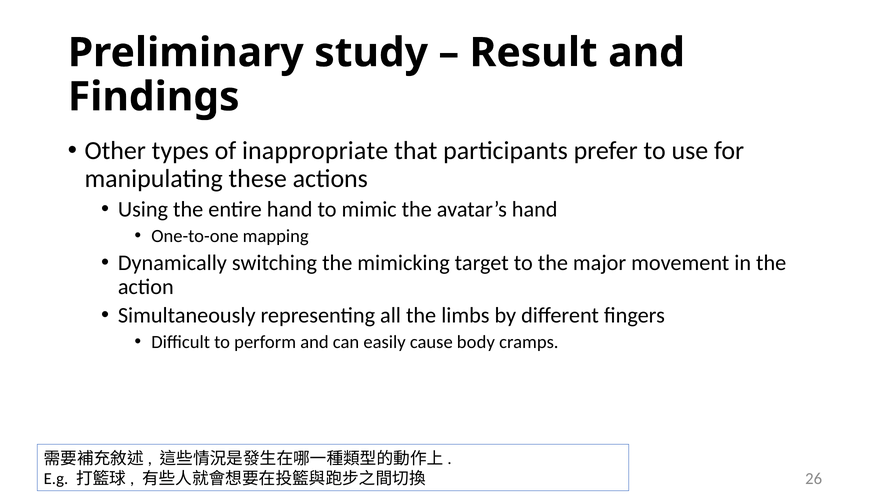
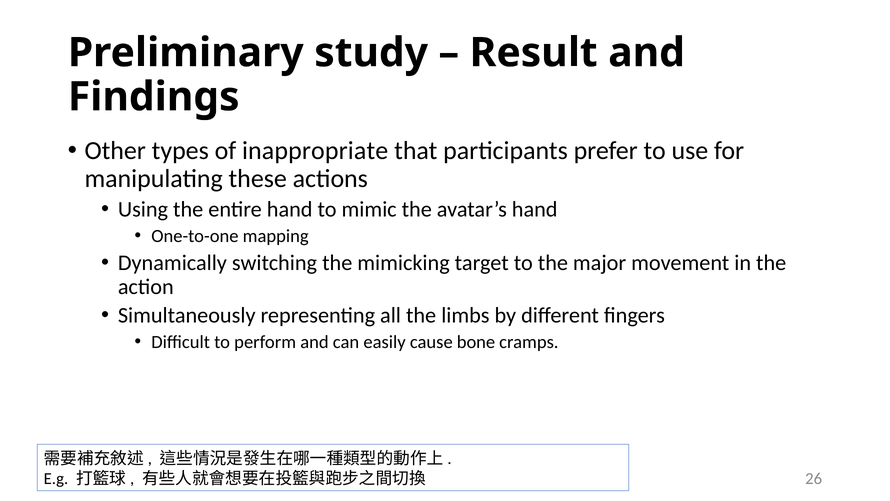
body: body -> bone (476, 342)
